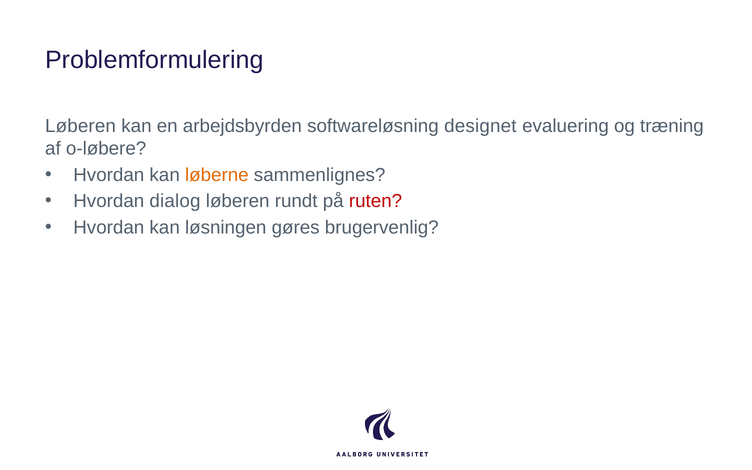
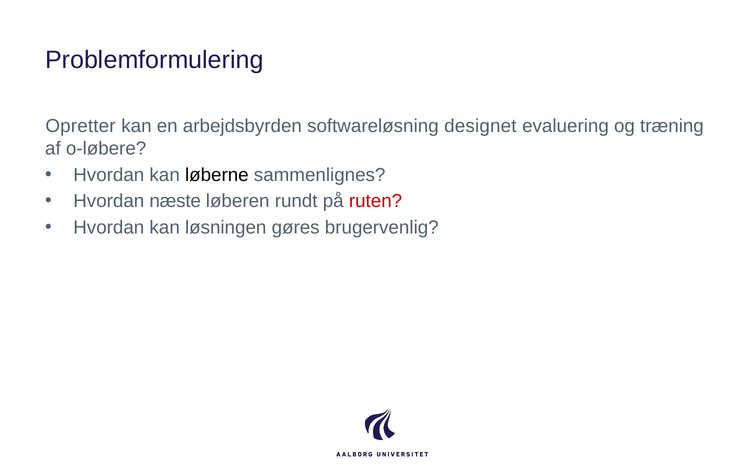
Løberen: Løberen -> Opretter (81, 126)
løberne colour: orange -> black (217, 175)
dialog: dialog -> næste (175, 201)
